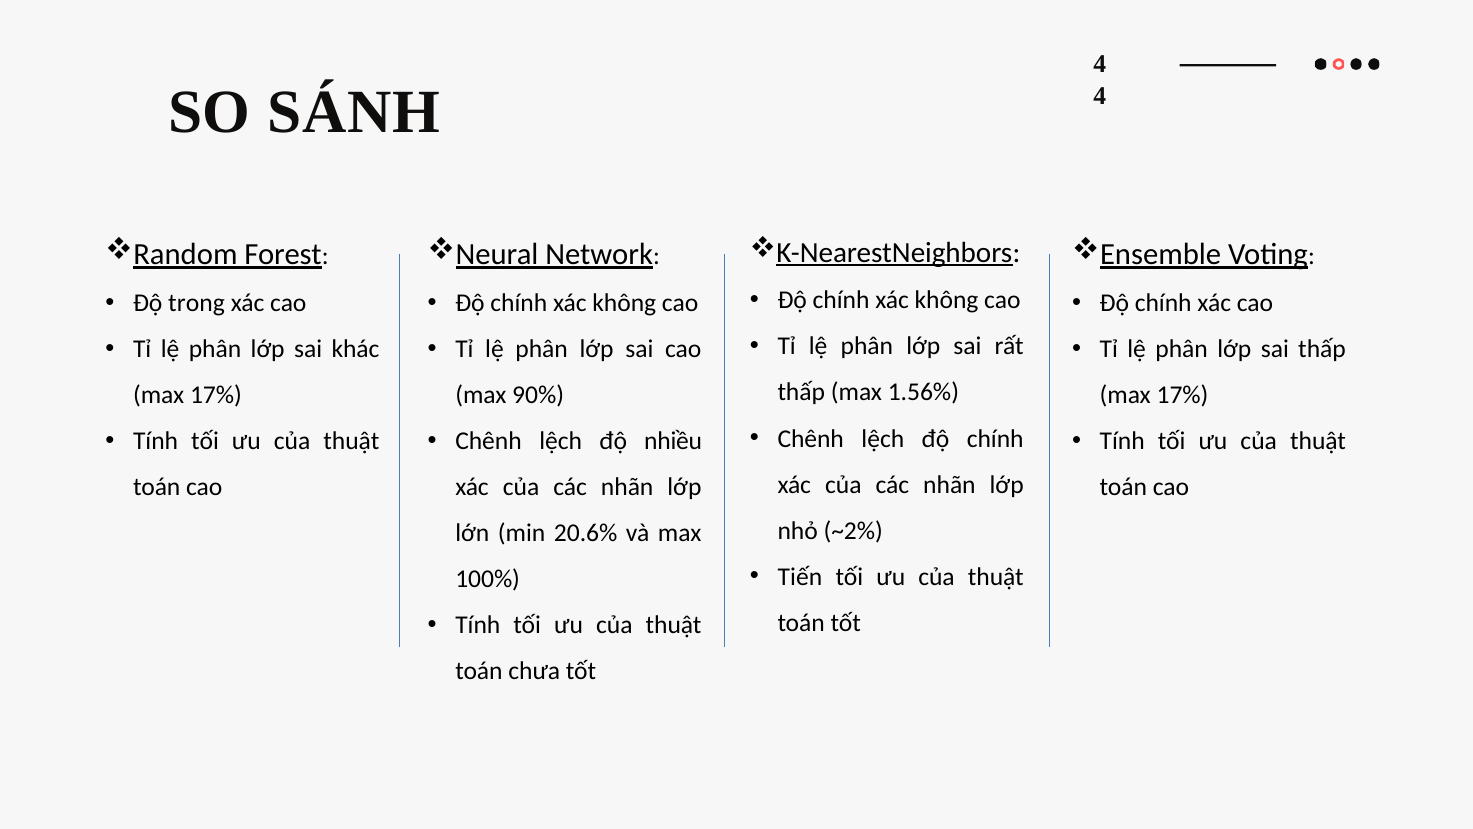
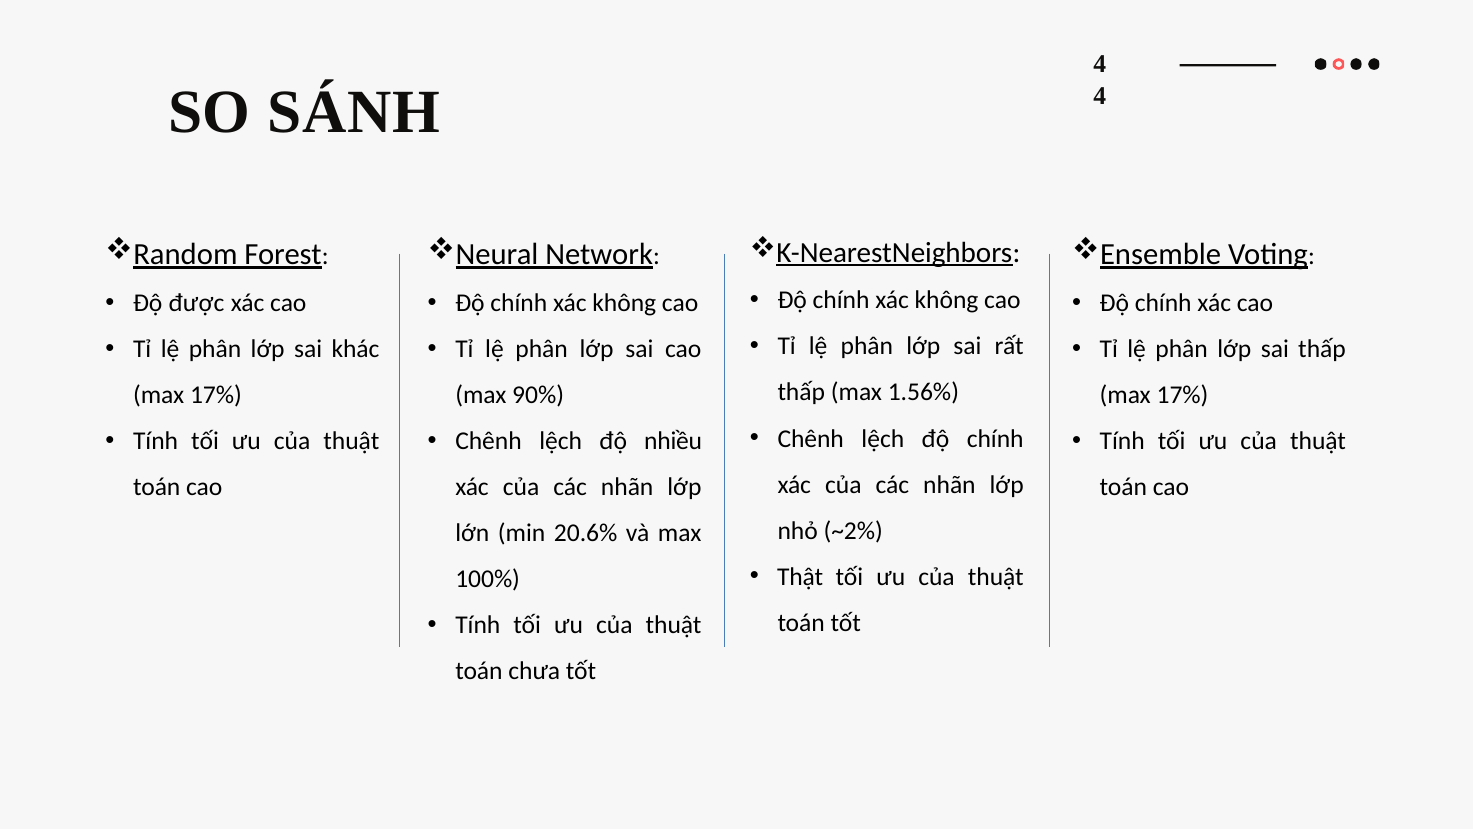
trong: trong -> được (196, 303)
Tiến: Tiến -> Thật (800, 576)
